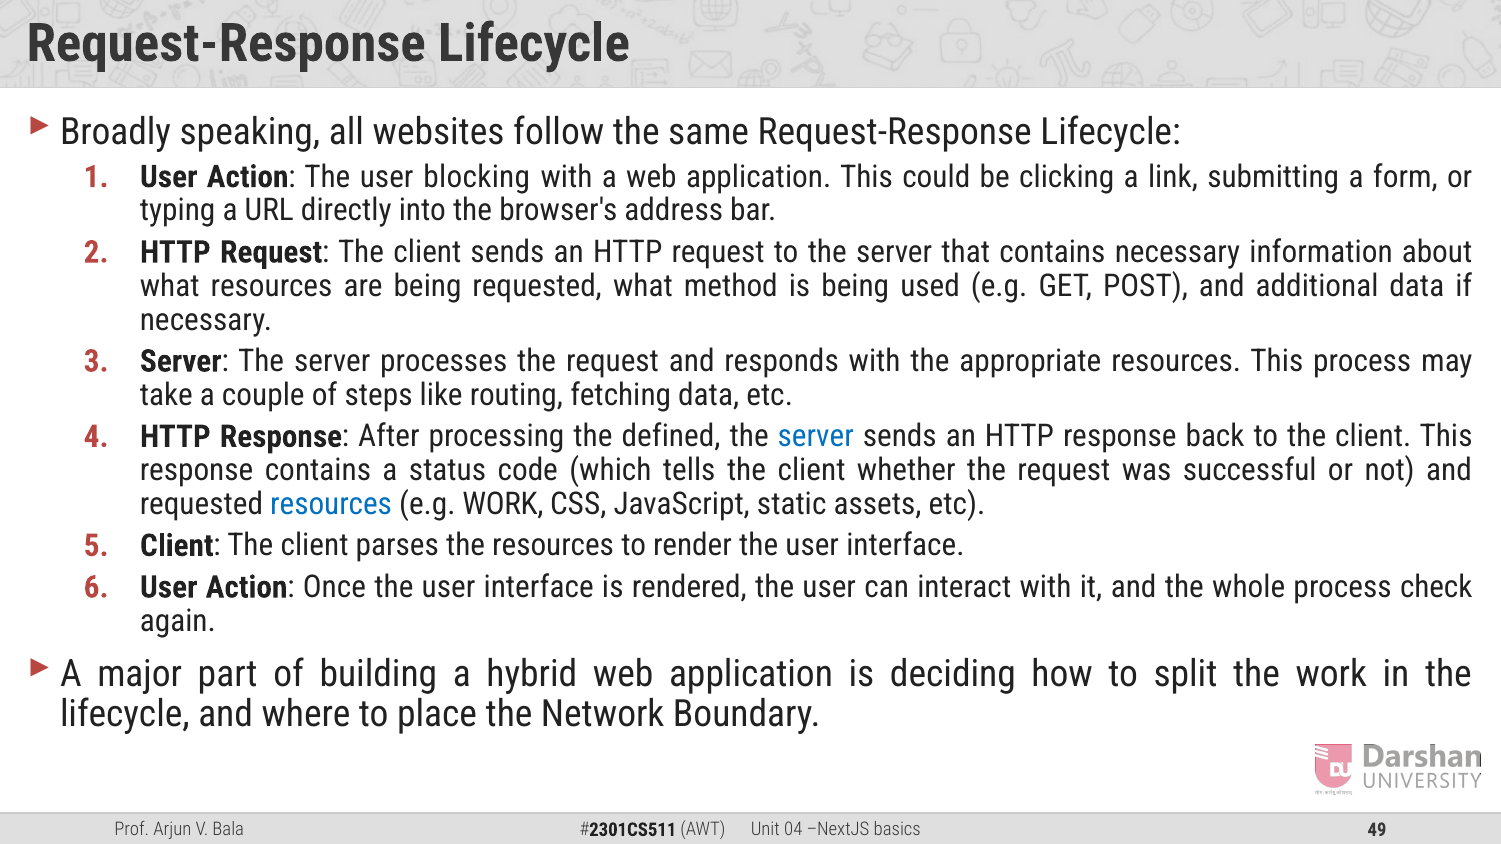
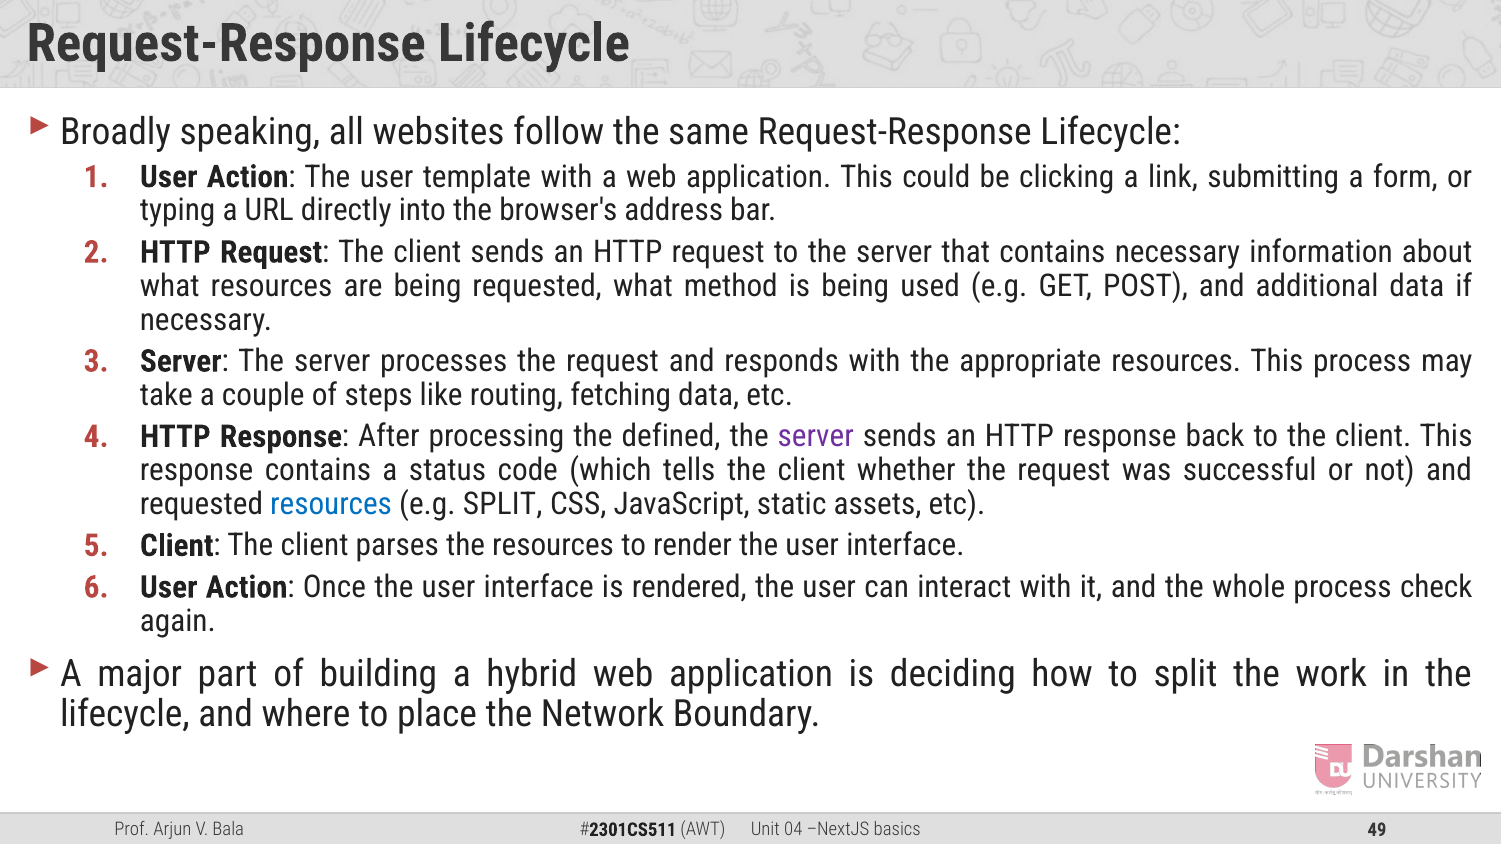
blocking: blocking -> template (477, 177)
server colour: blue -> purple (816, 437)
e.g WORK: WORK -> SPLIT (503, 504)
